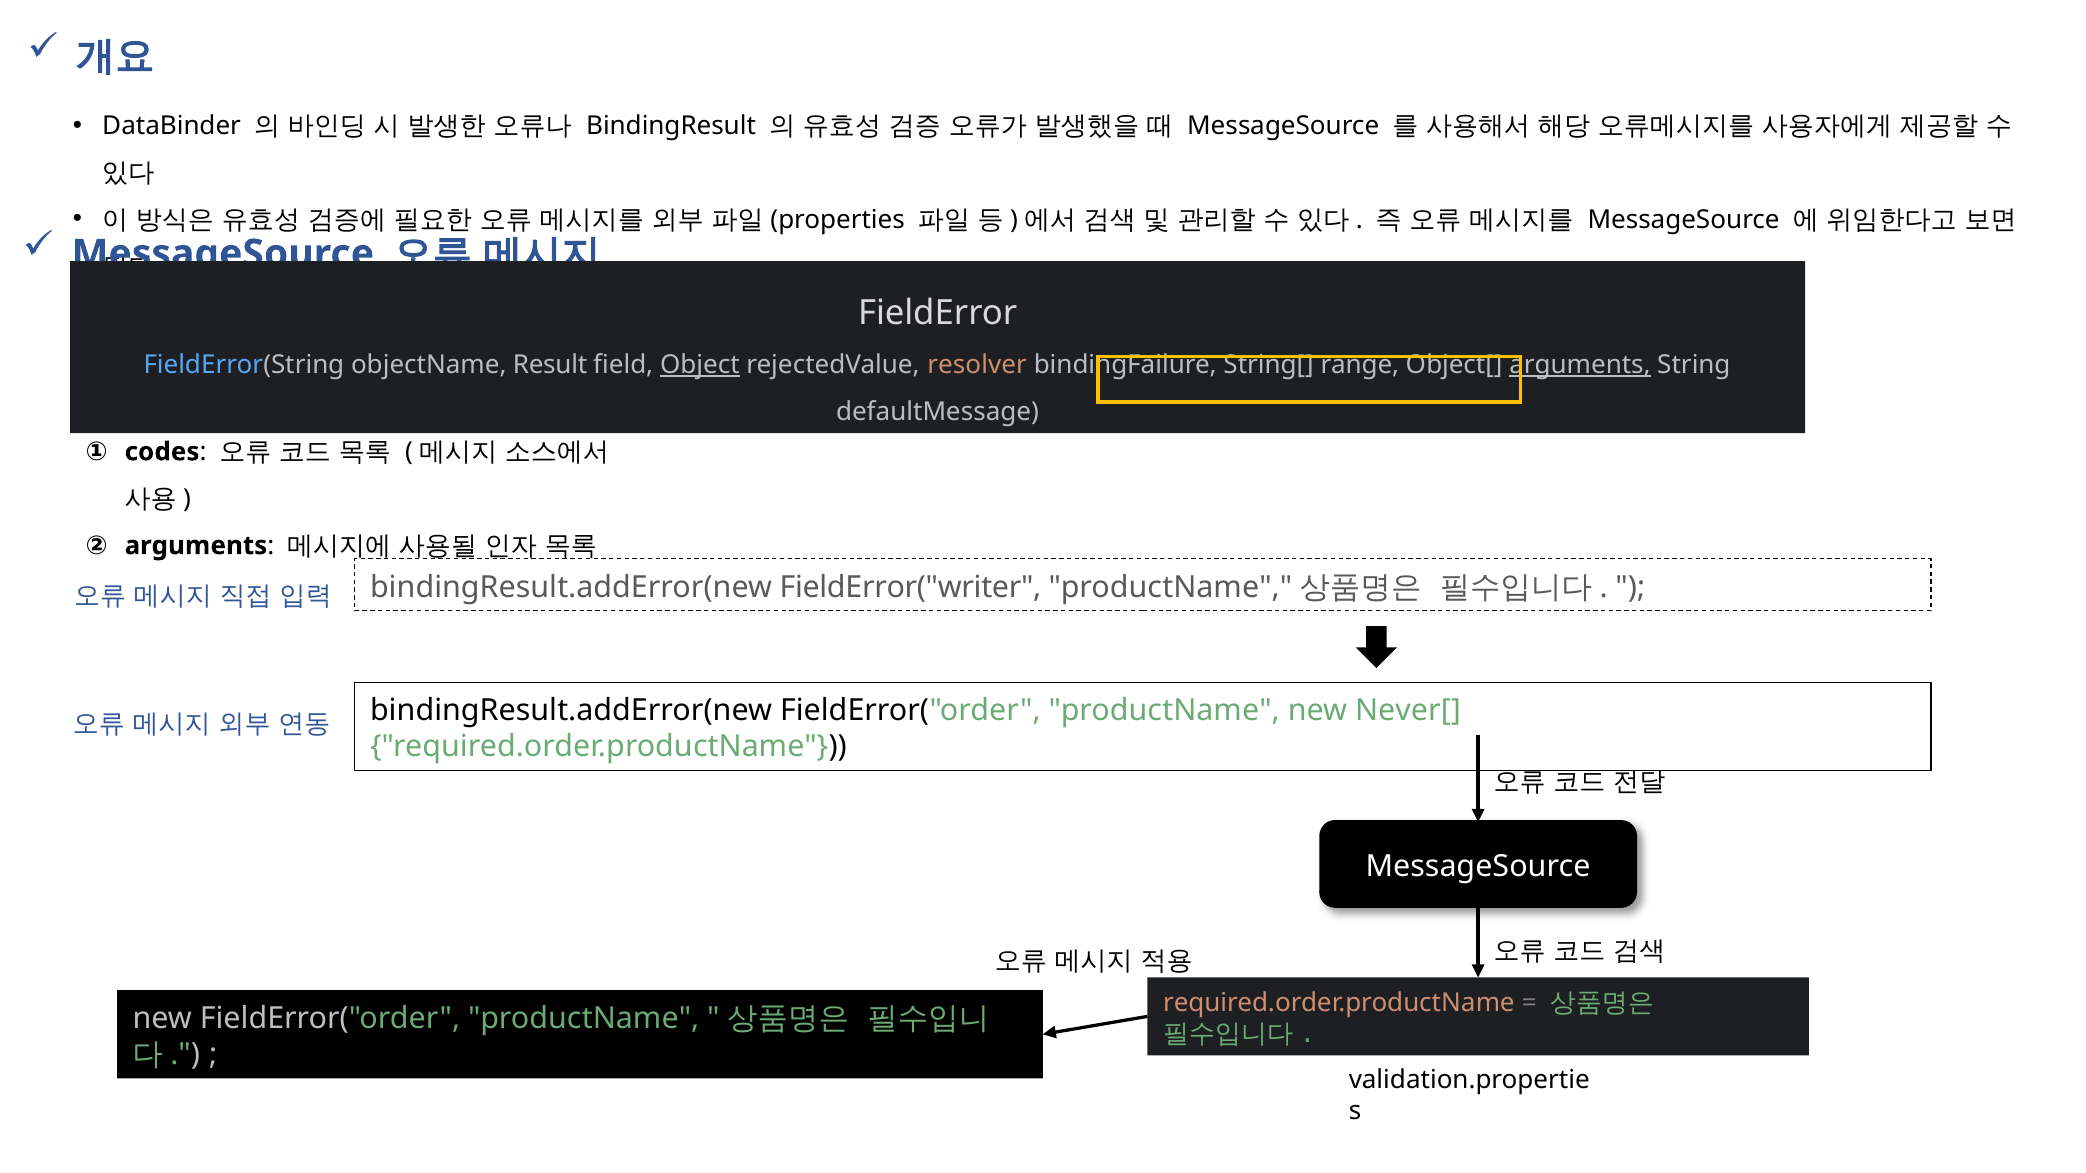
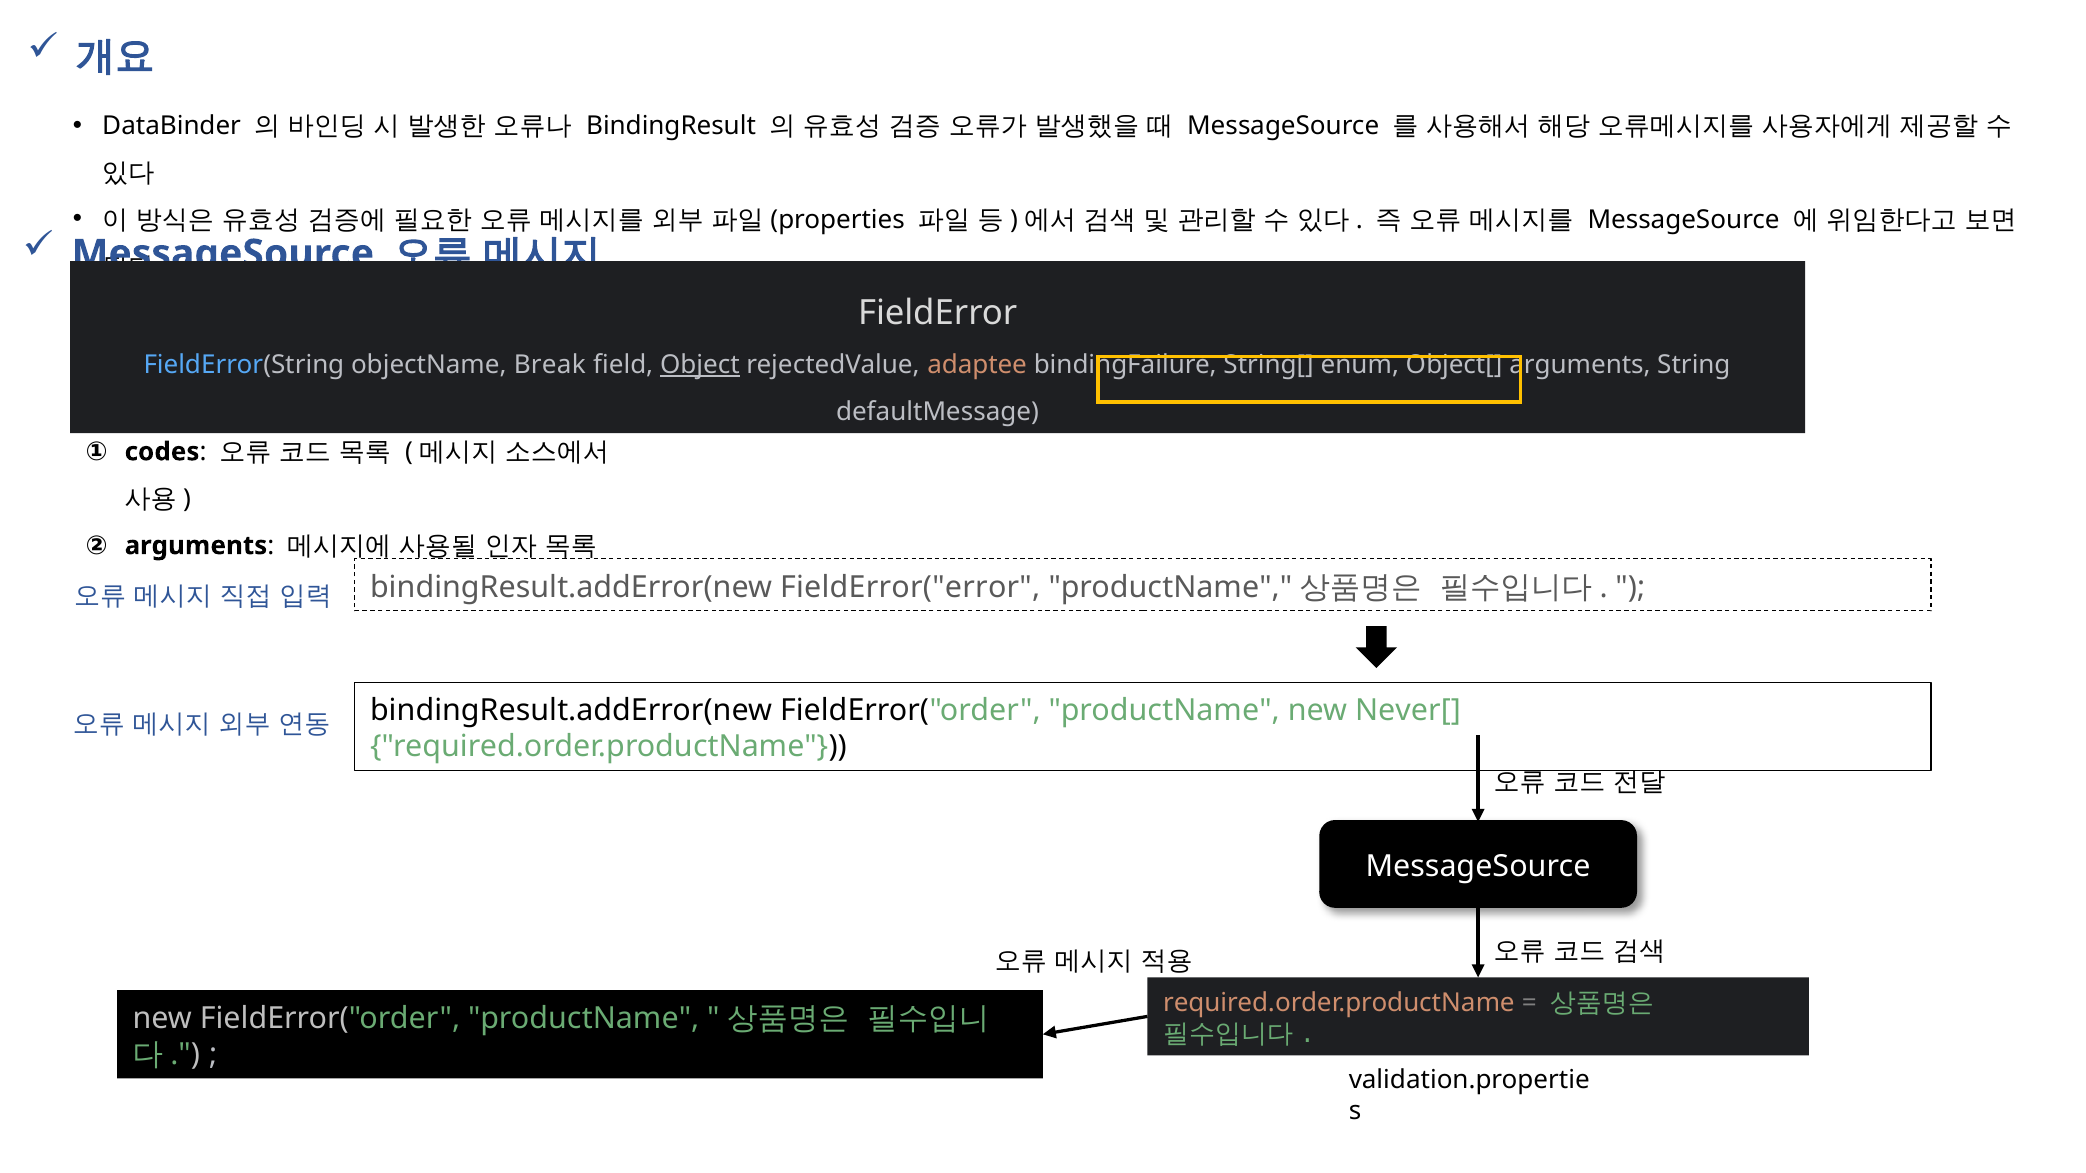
Result: Result -> Break (550, 365)
resolver: resolver -> adaptee (977, 365)
range: range -> enum (1360, 365)
arguments underline: present -> none (1580, 365)
FieldError("writer: FieldError("writer -> FieldError("error (910, 587)
